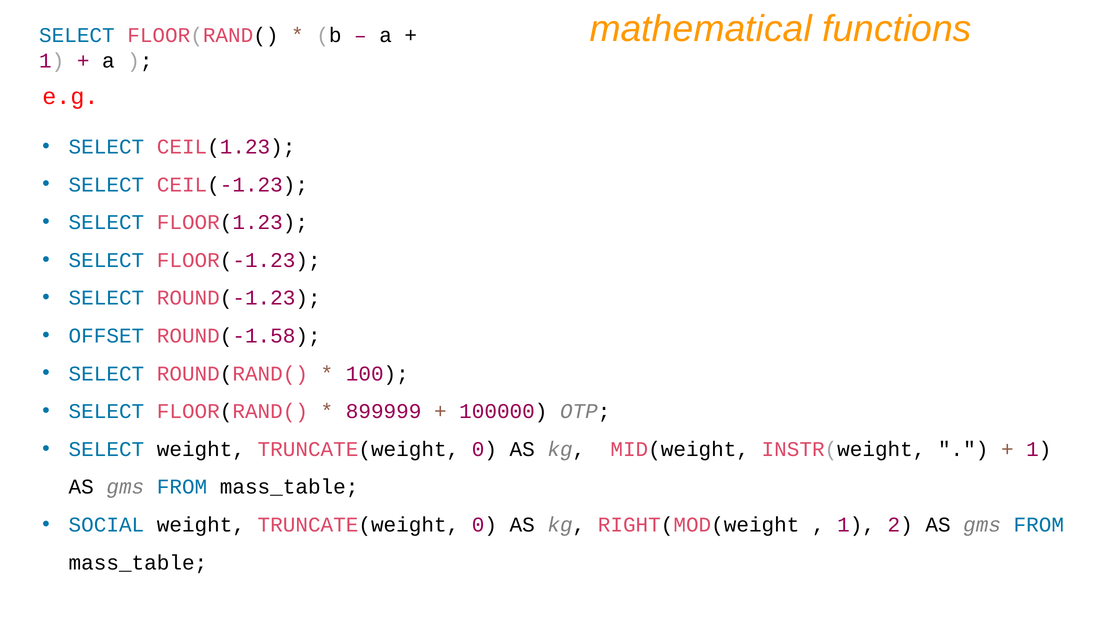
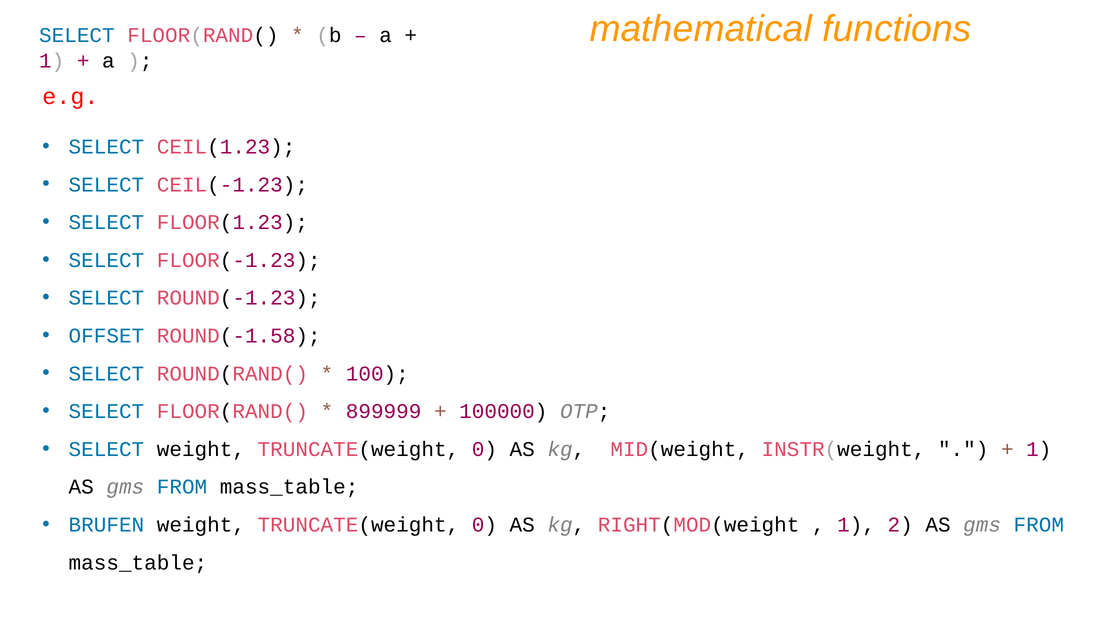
SOCIAL: SOCIAL -> BRUFEN (106, 525)
